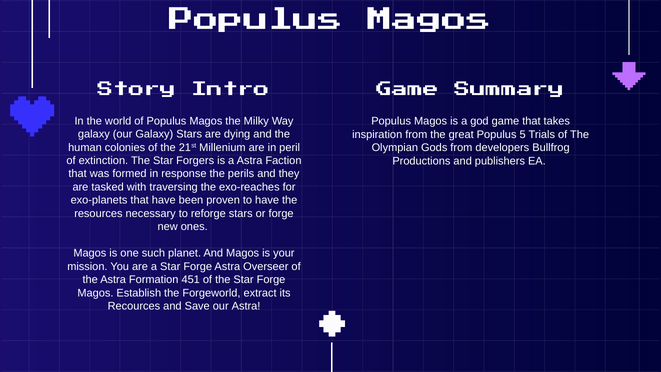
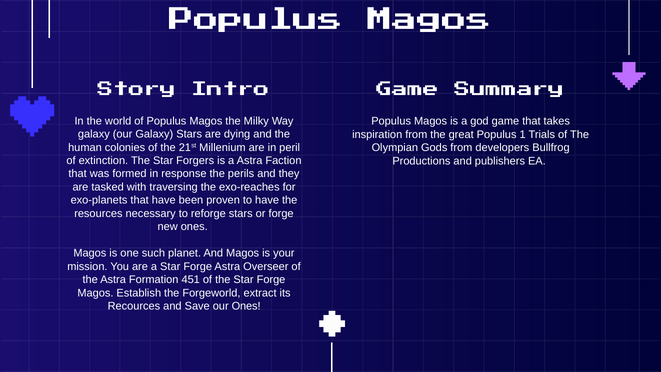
5: 5 -> 1 (523, 135)
our Astra: Astra -> Ones (246, 306)
